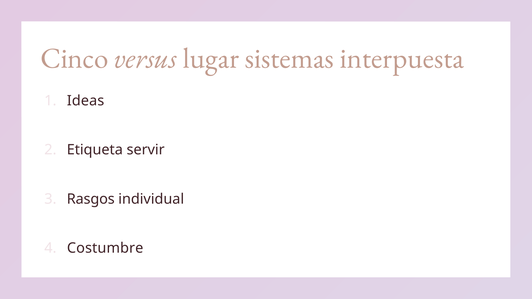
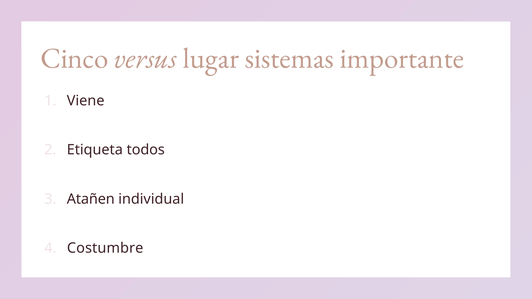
interpuesta: interpuesta -> importante (402, 58)
Ideas: Ideas -> Viene (86, 101)
servir: servir -> todos (146, 150)
Rasgos: Rasgos -> Atañen (91, 199)
